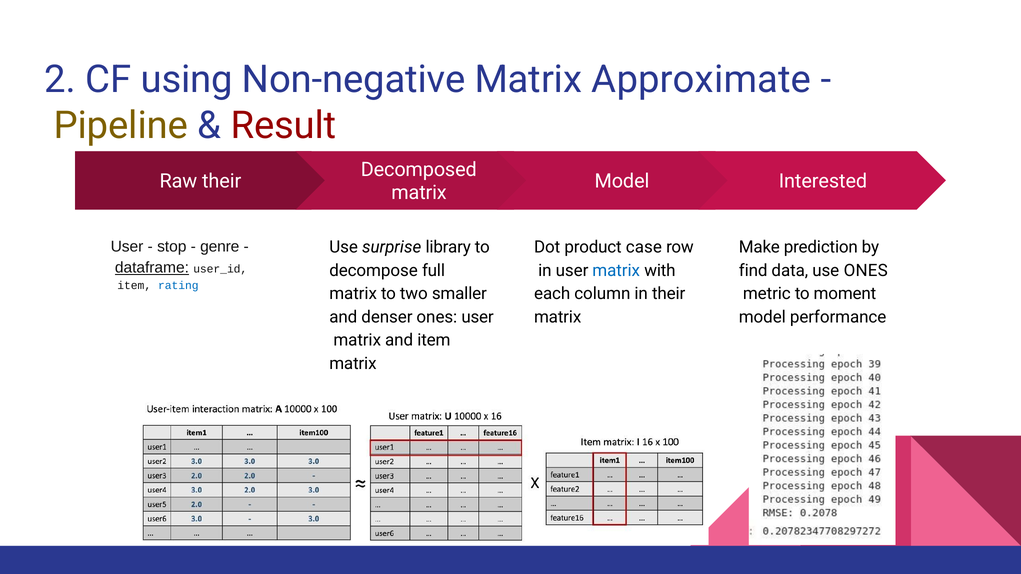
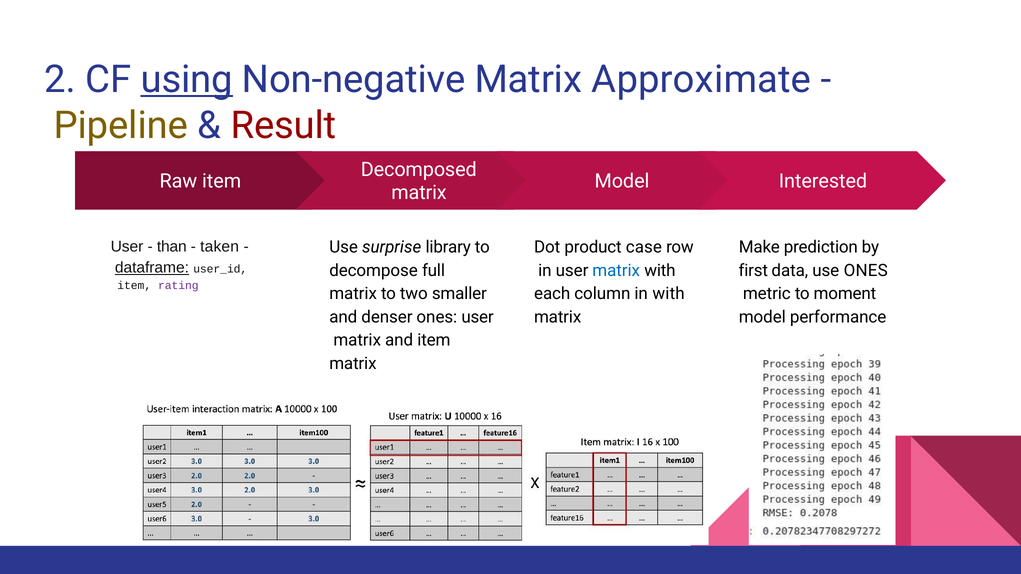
using underline: none -> present (187, 79)
Raw their: their -> item (222, 181)
stop: stop -> than (172, 247)
genre: genre -> taken (220, 247)
find: find -> first (753, 271)
rating colour: blue -> purple (178, 286)
in their: their -> with (669, 294)
